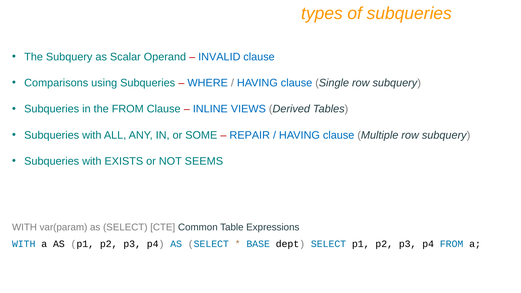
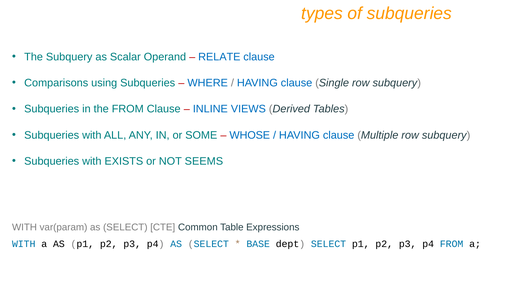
INVALID: INVALID -> RELATE (219, 57)
REPAIR: REPAIR -> WHOSE (250, 135)
